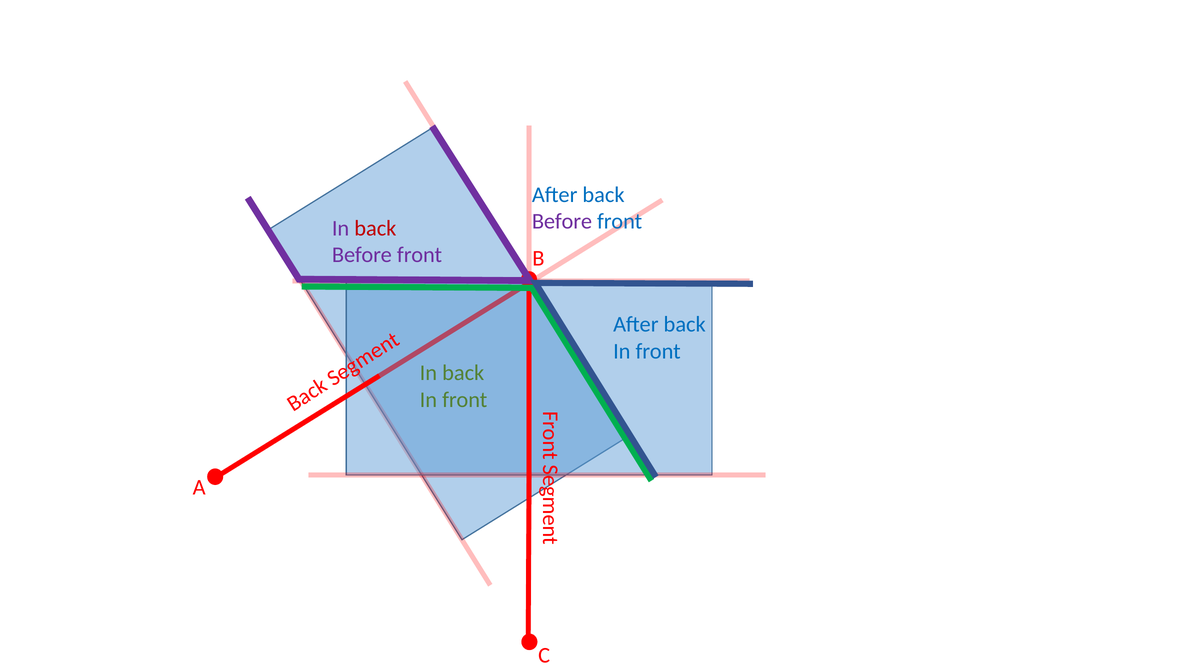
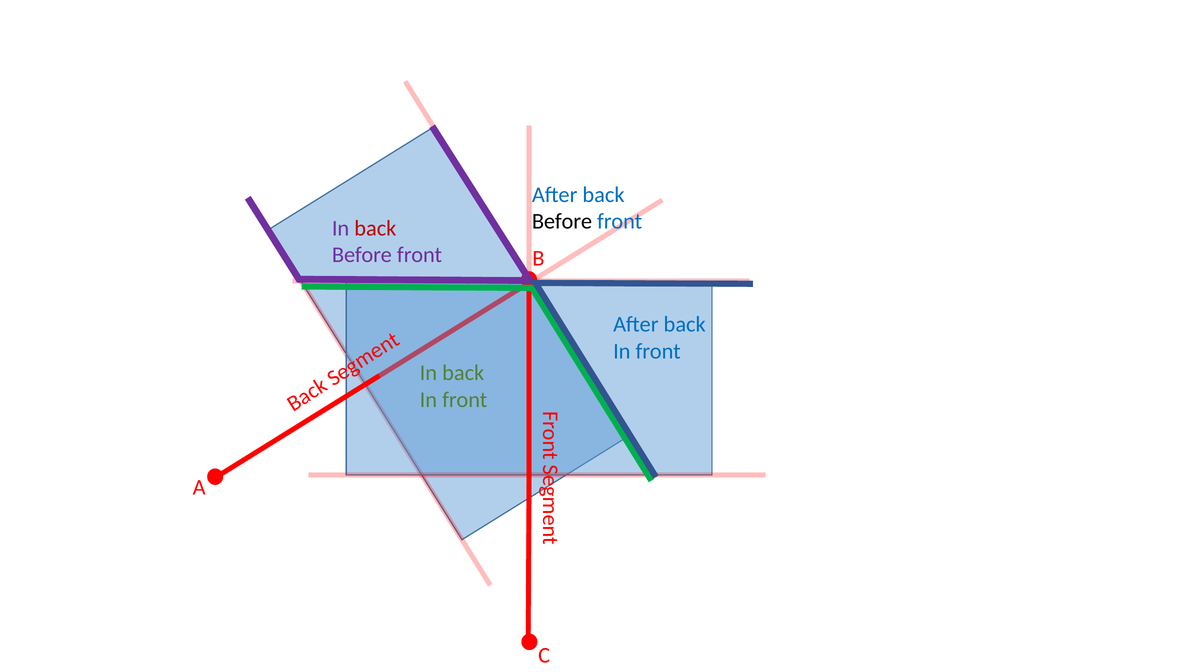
Before colour: purple -> black (562, 222)
